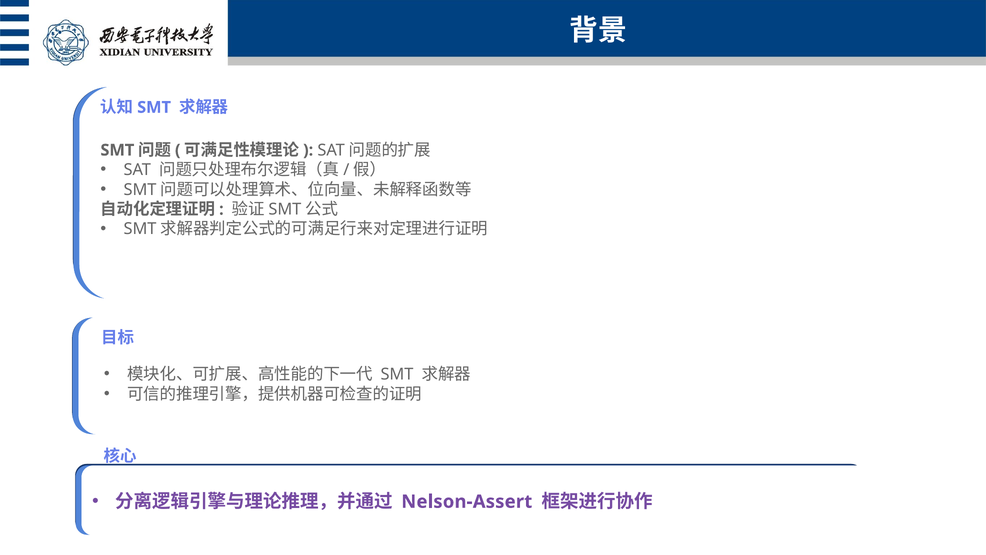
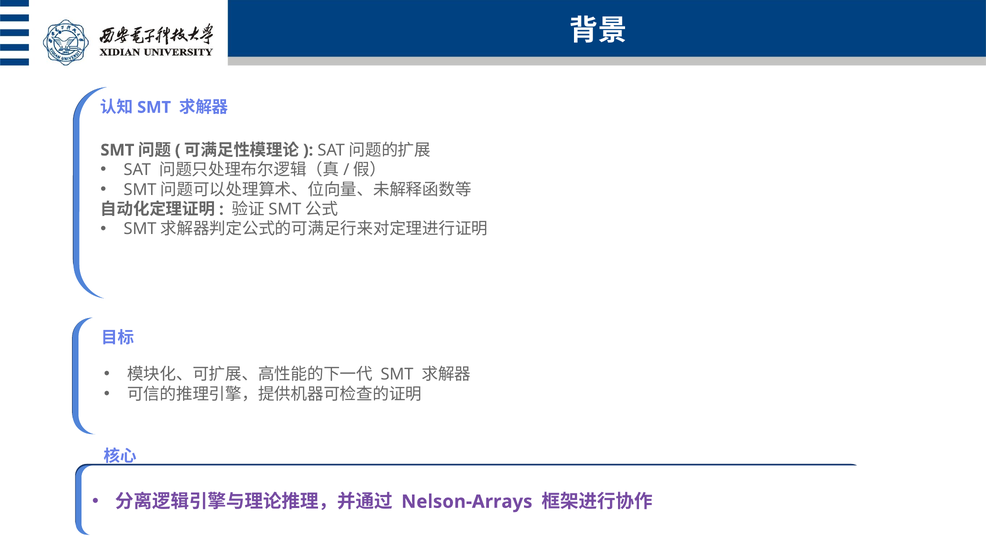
Nelson-Assert: Nelson-Assert -> Nelson-Arrays (467, 501)
